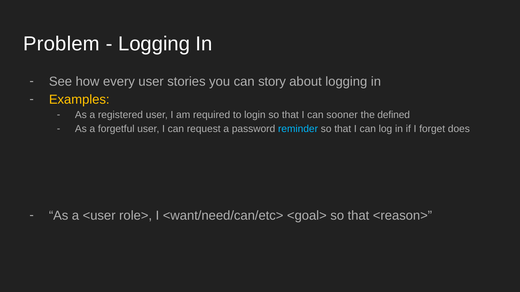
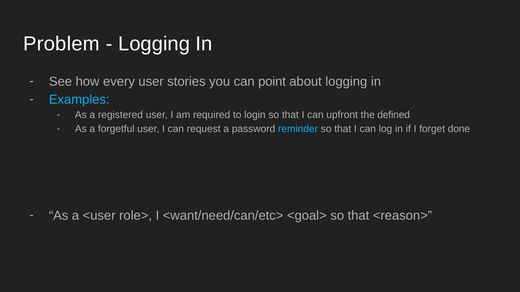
story: story -> point (272, 82)
Examples colour: yellow -> light blue (79, 100)
sooner: sooner -> upfront (342, 115)
does: does -> done (459, 129)
